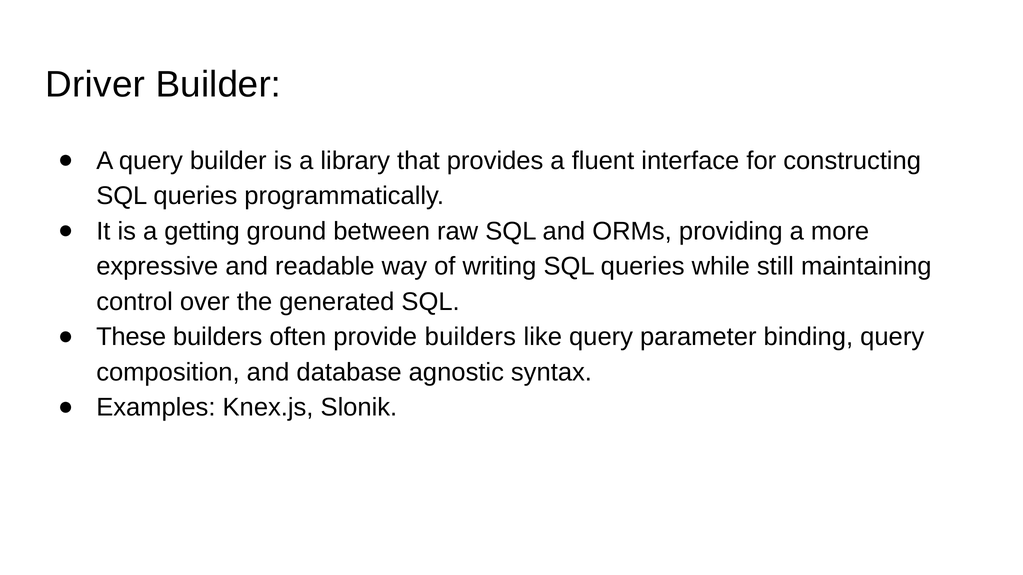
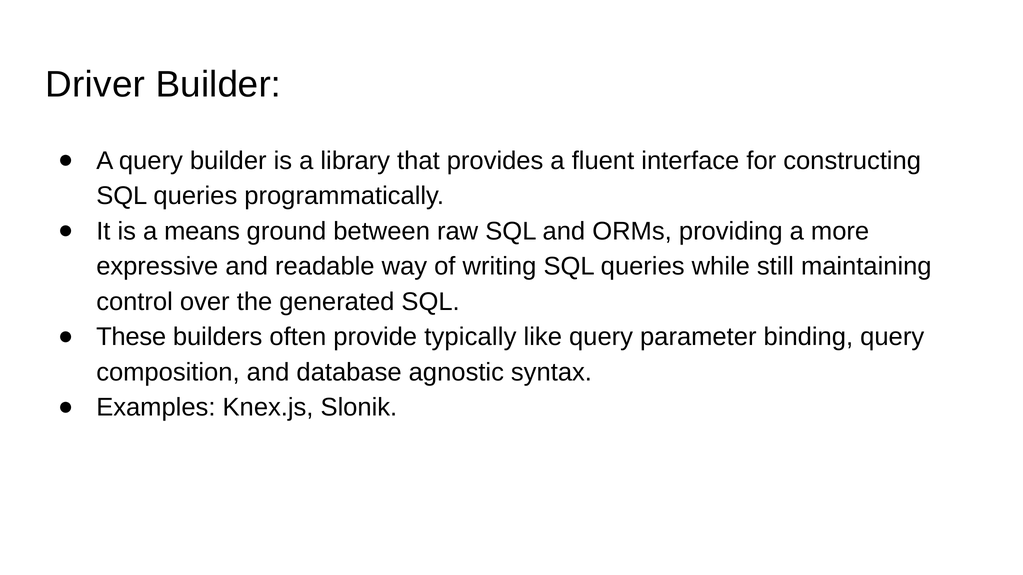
getting: getting -> means (202, 231)
provide builders: builders -> typically (470, 337)
